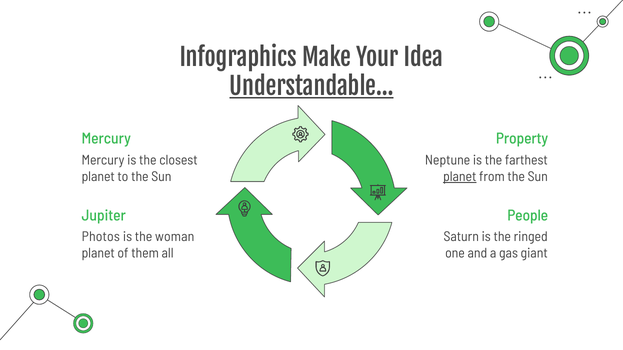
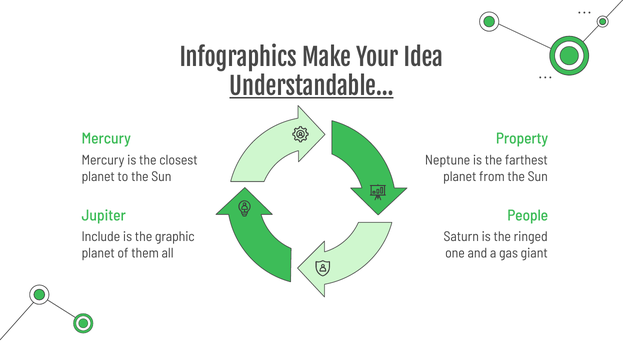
planet underline: present -> none (460, 177)
Photos: Photos -> Include (101, 237)
woman: woman -> graphic (175, 237)
